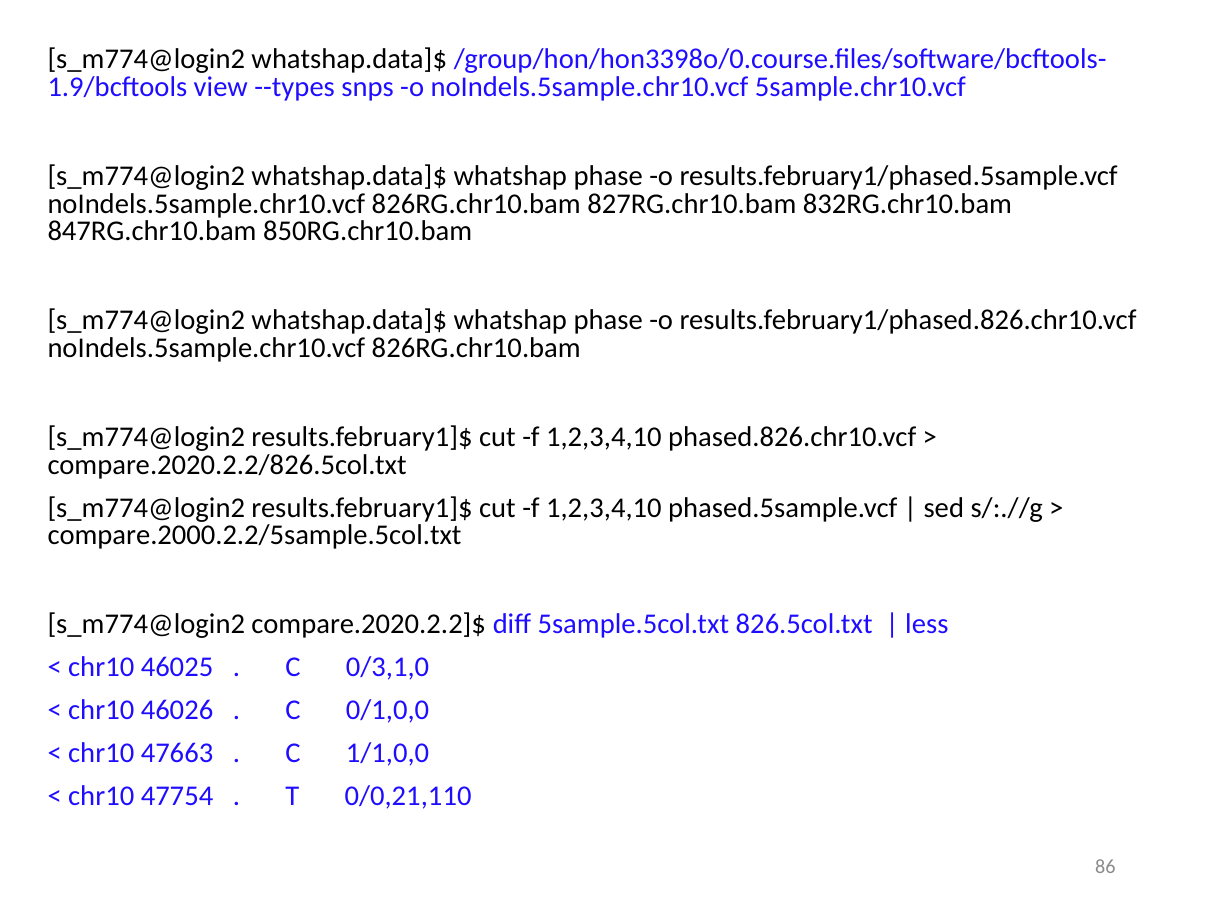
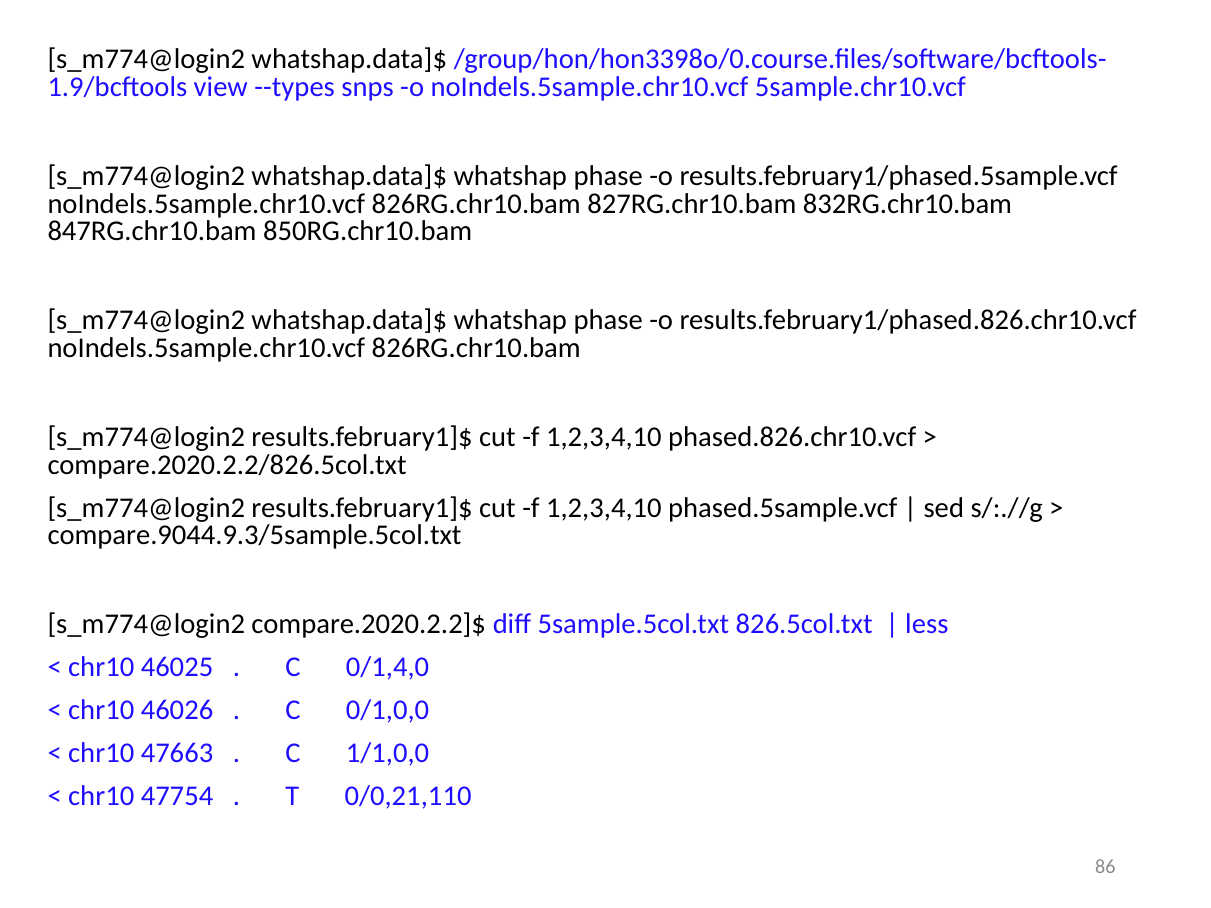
compare.2000.2.2/5sample.5col.txt: compare.2000.2.2/5sample.5col.txt -> compare.9044.9.3/5sample.5col.txt (255, 536)
0/3,1,0: 0/3,1,0 -> 0/1,4,0 (388, 668)
